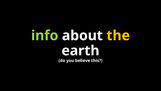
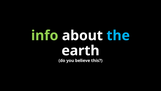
the colour: yellow -> light blue (118, 35)
